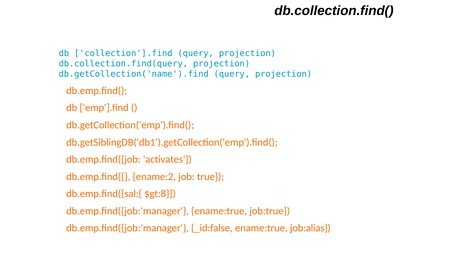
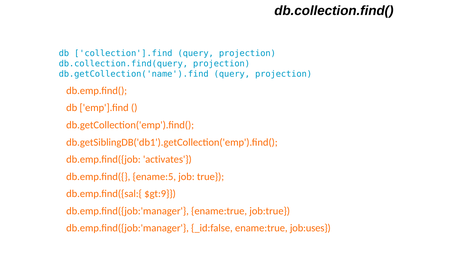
ename:2: ename:2 -> ename:5 (154, 176)
$gt:8: $gt:8 -> $gt:9 (160, 194)
job:alias: job:alias -> job:uses (310, 228)
